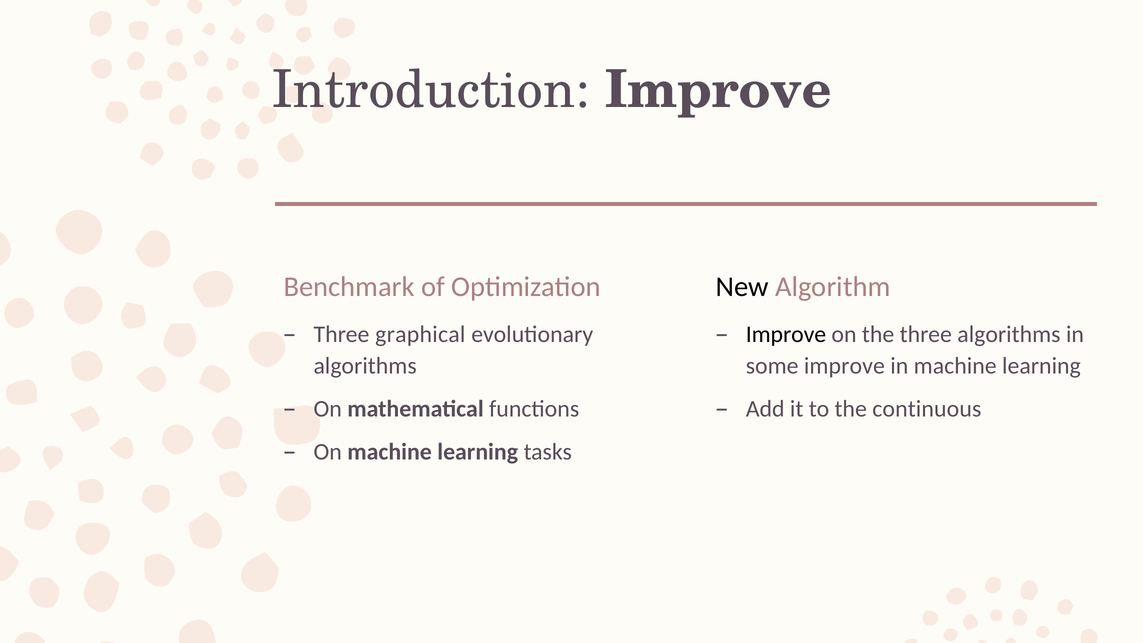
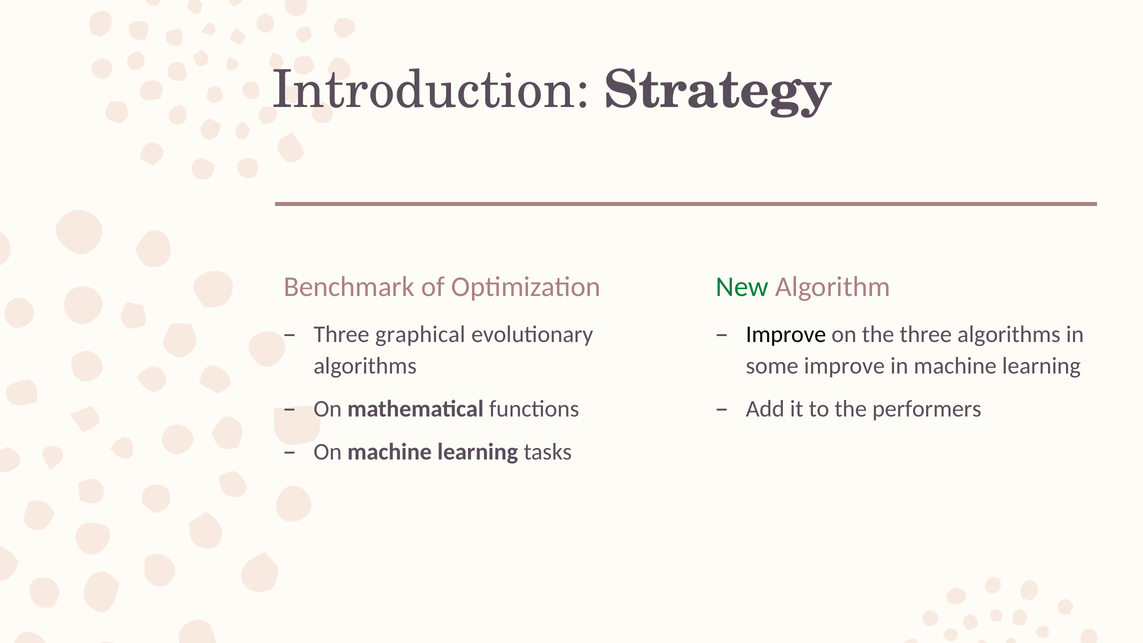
Introduction Improve: Improve -> Strategy (718, 90)
New colour: black -> green (742, 287)
continuous: continuous -> performers (927, 409)
